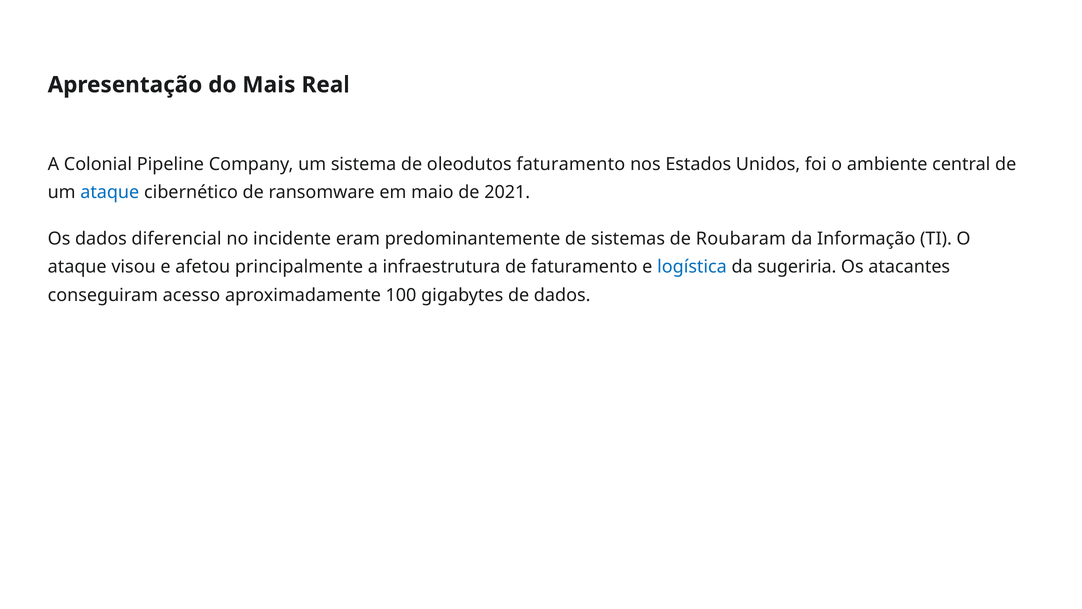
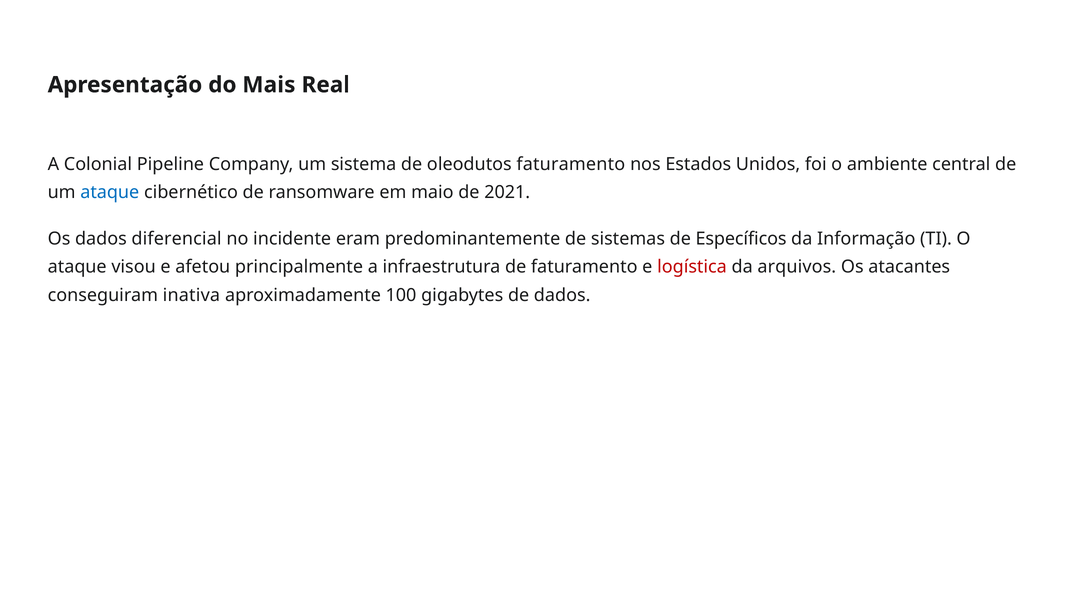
Roubaram: Roubaram -> Específicos (741, 239)
logística colour: blue -> red (692, 267)
sugeriria: sugeriria -> arquivos (797, 267)
acesso: acesso -> inativa (191, 295)
